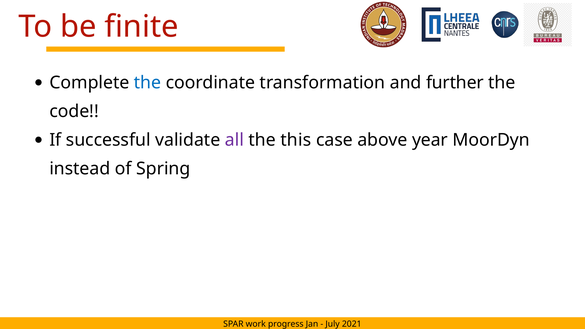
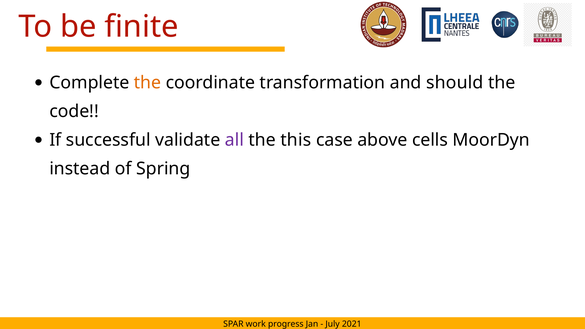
the colour: blue -> orange (148, 83)
further: further -> should (455, 83)
year: year -> cells (430, 140)
